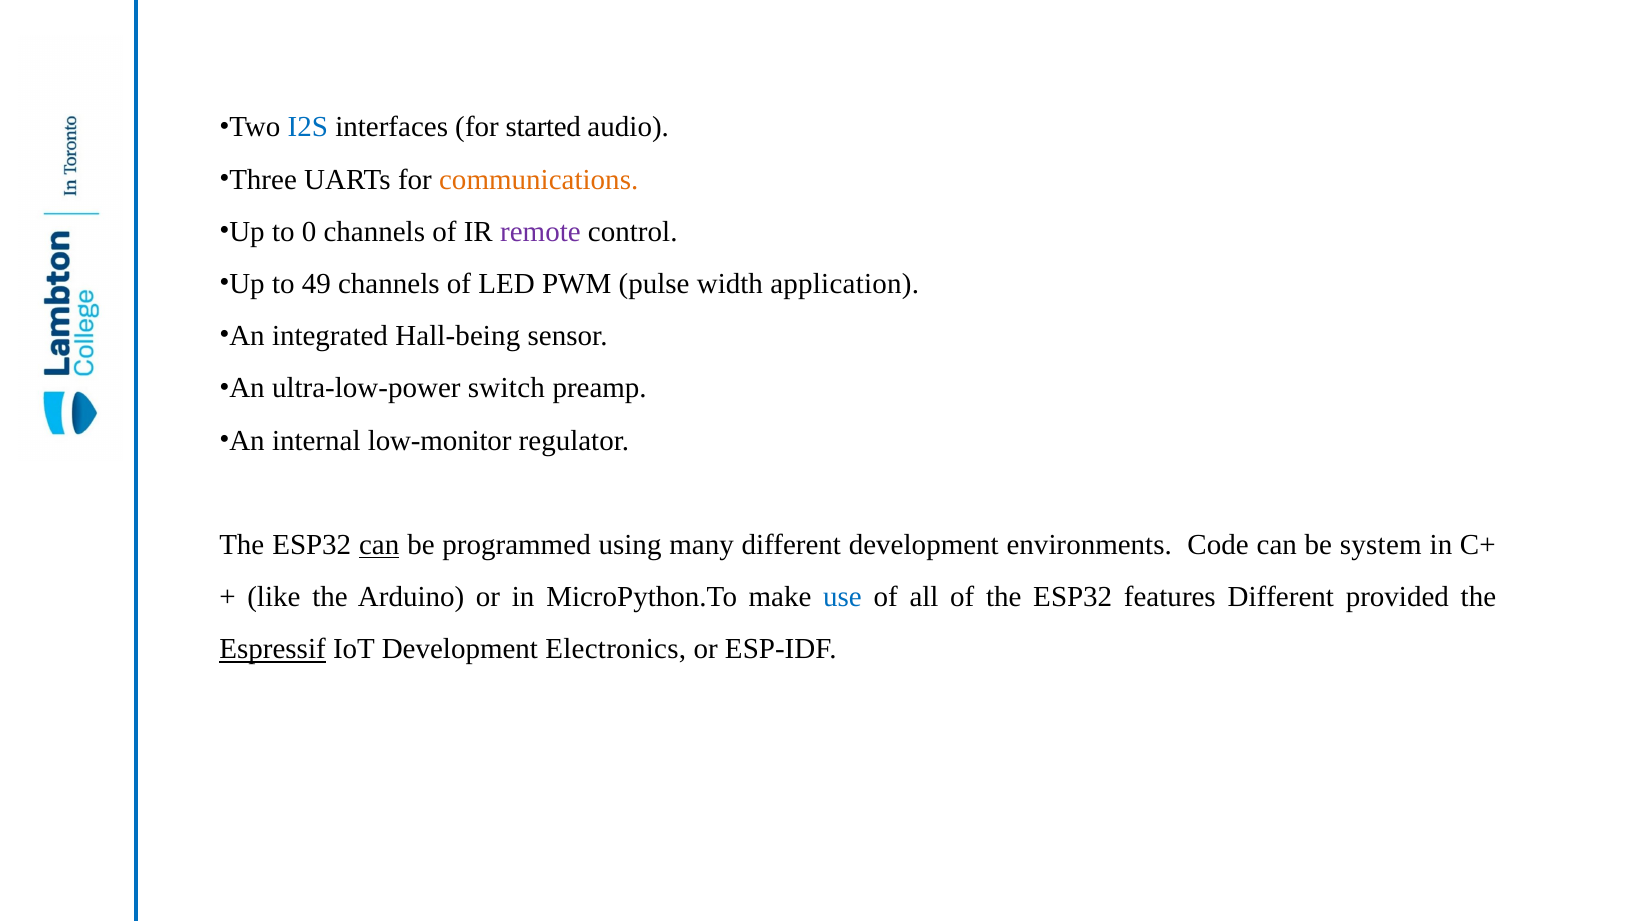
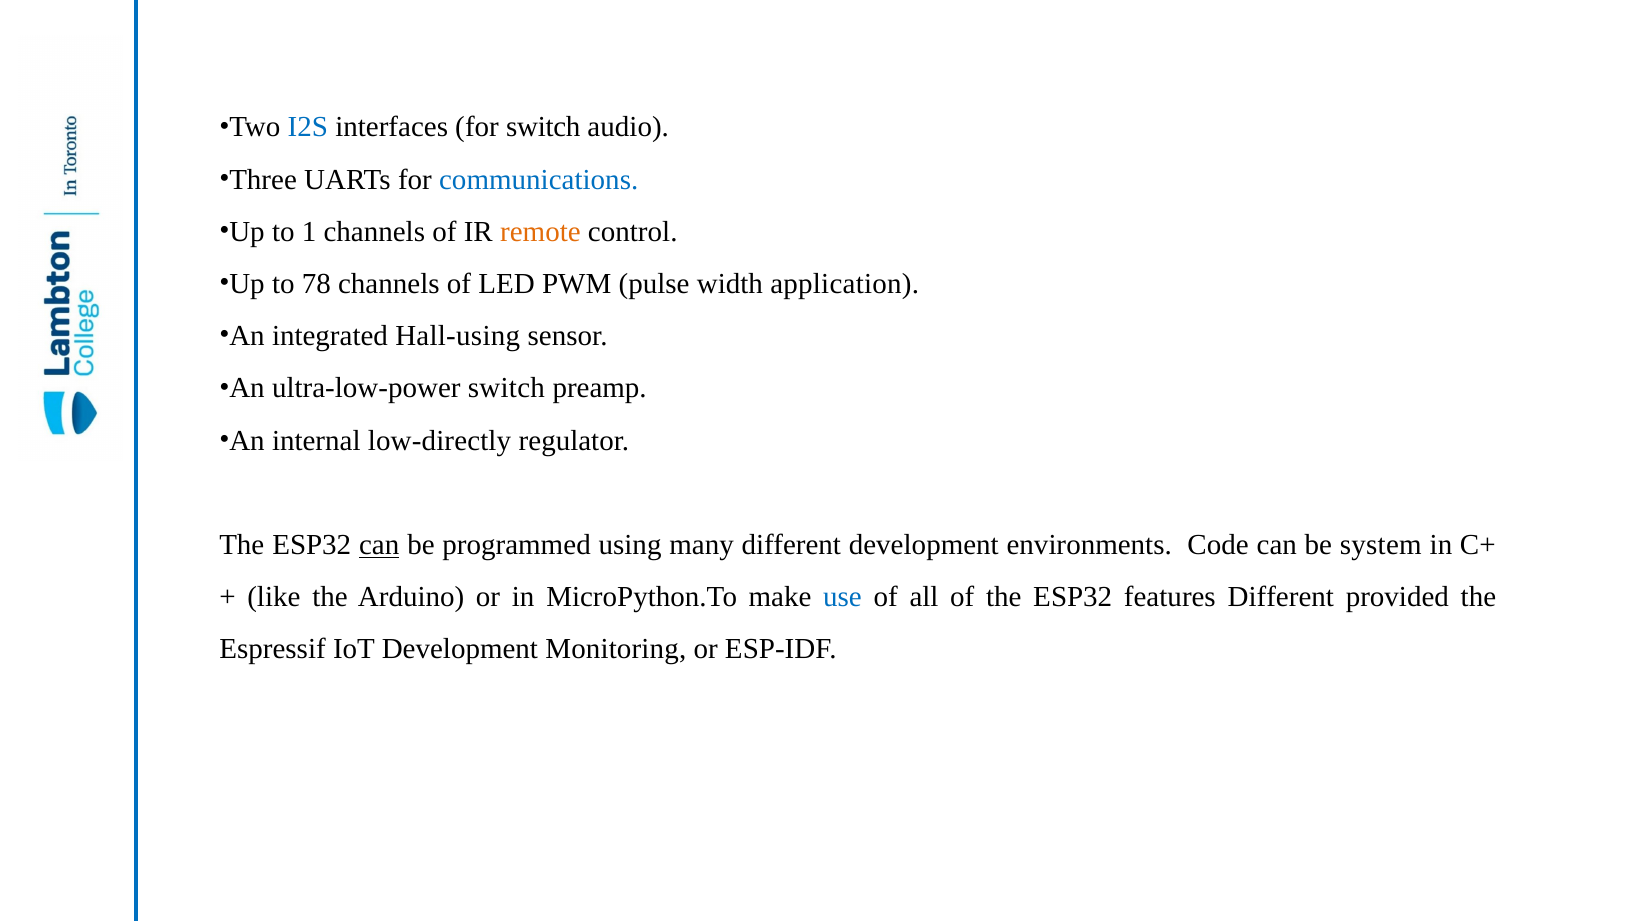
for started: started -> switch (543, 127)
communications colour: orange -> blue (539, 179)
0: 0 -> 1 (309, 232)
remote colour: purple -> orange (540, 232)
49: 49 -> 78 (316, 284)
Hall-being: Hall-being -> Hall-using (458, 336)
low-monitor: low-monitor -> low-directly (440, 440)
Espressif underline: present -> none (273, 649)
Electronics: Electronics -> Monitoring (616, 649)
